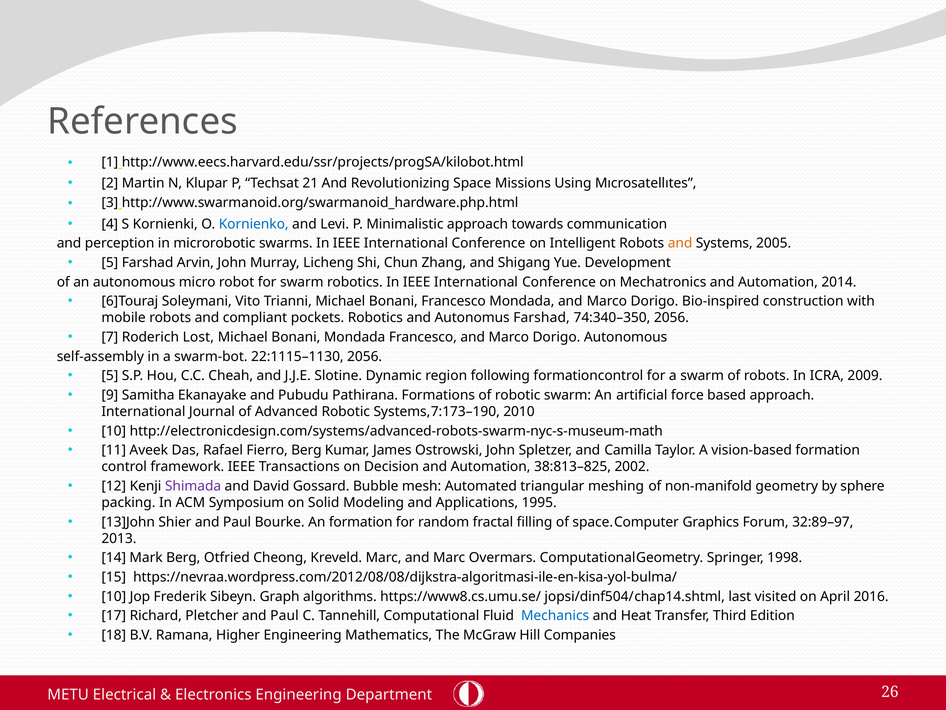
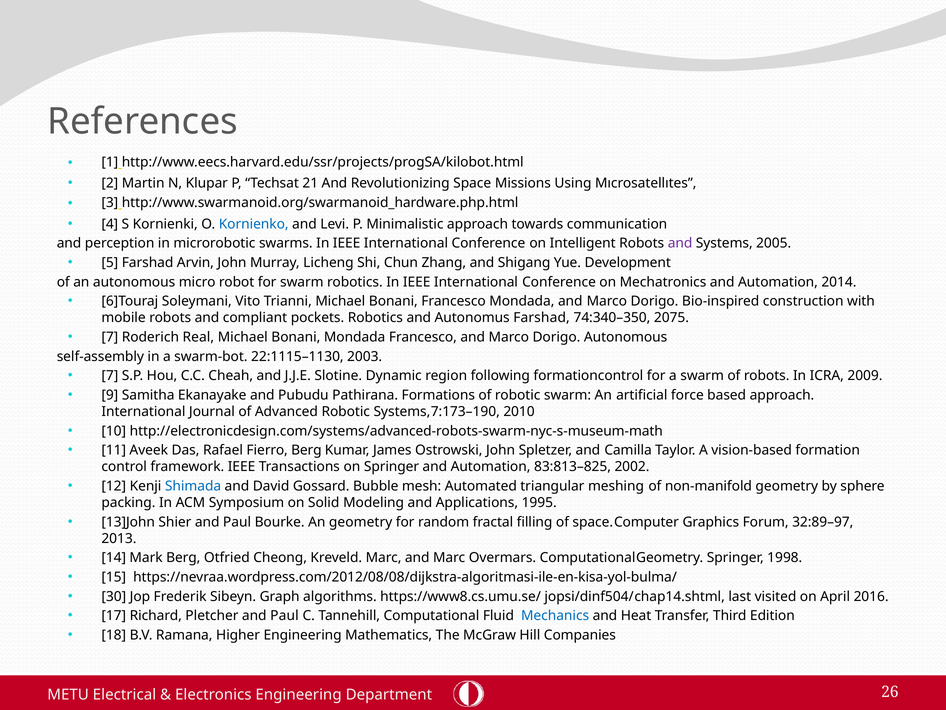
and colour: orange -> purple (680, 243)
74:340–350 2056: 2056 -> 2075 (671, 318)
Lost: Lost -> Real (198, 337)
22:1115–1130 2056: 2056 -> 2003 (365, 356)
5: 5 -> 7 (110, 376)
on Decision: Decision -> Springer (391, 467)
38:813–825: 38:813–825 -> 83:813–825 (573, 467)
Shimada colour: purple -> blue (193, 486)
An formation: formation -> geometry (361, 522)
10: 10 -> 30 (114, 596)
